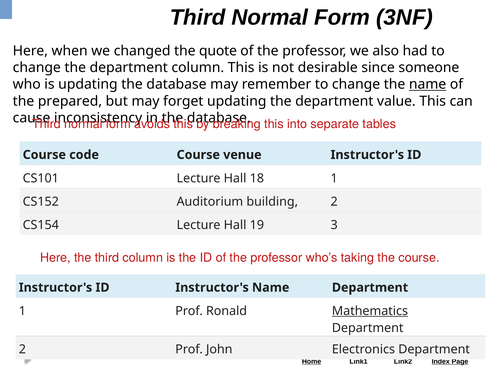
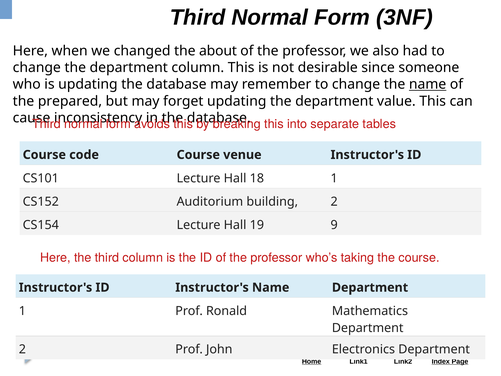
quote: quote -> about (218, 51)
3: 3 -> 9 (334, 225)
Mathematics underline: present -> none (370, 311)
